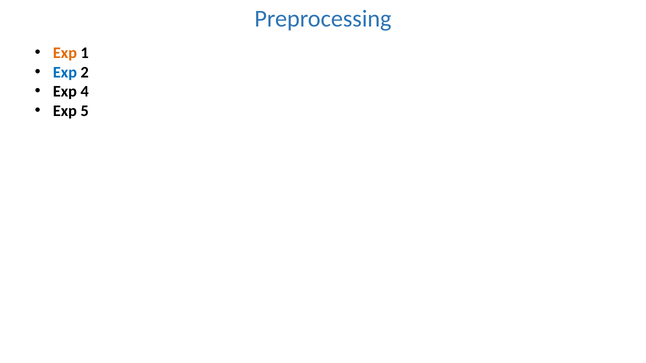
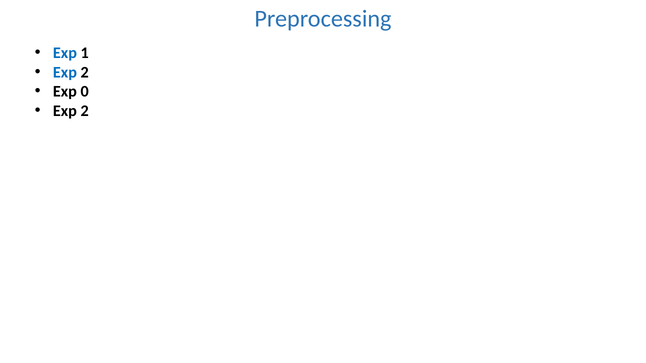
Exp colour: orange -> blue (65, 53)
4: 4 -> 0 (85, 92)
5: 5 -> 2 (85, 111)
